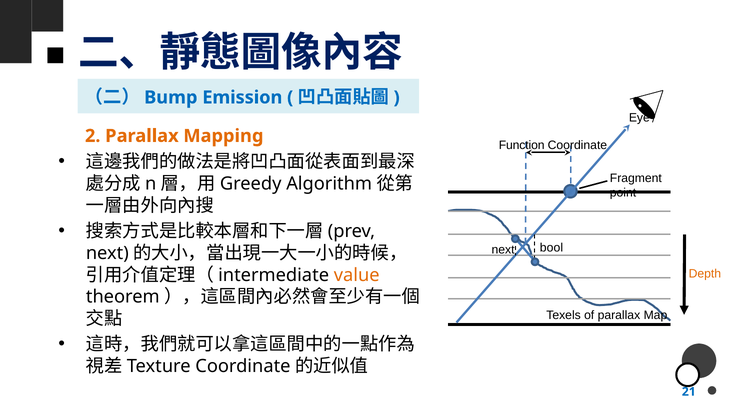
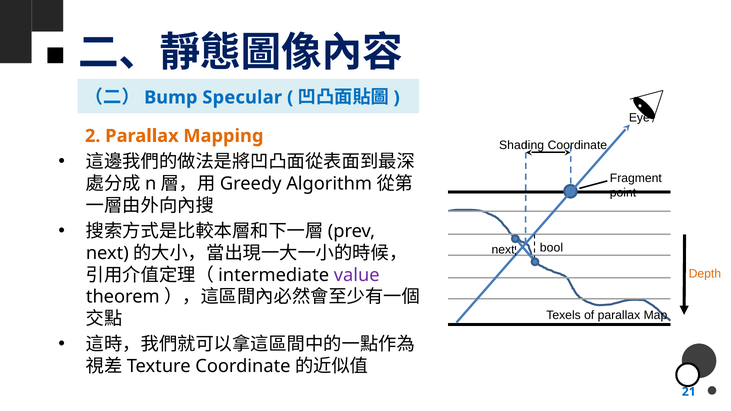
Emission: Emission -> Specular (242, 97)
Function: Function -> Shading (522, 146)
value colour: orange -> purple (357, 275)
